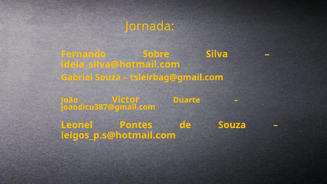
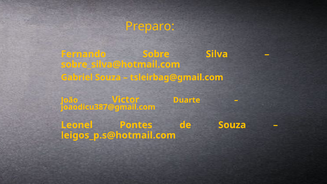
Jornada: Jornada -> Preparo (150, 26)
ideia_silva@hotmail.com: ideia_silva@hotmail.com -> sobre_silva@hotmail.com (121, 64)
